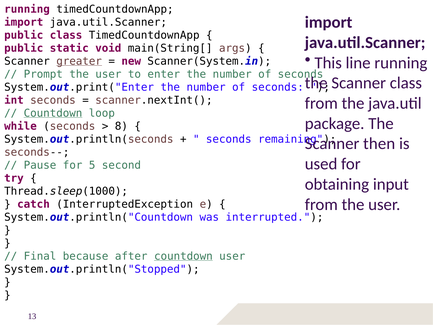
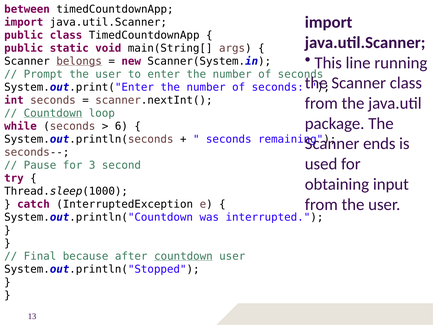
running: running -> between (27, 9)
greater: greater -> belongs (79, 61)
8: 8 -> 6 (121, 126)
then: then -> ends (379, 144)
5: 5 -> 3 (92, 165)
